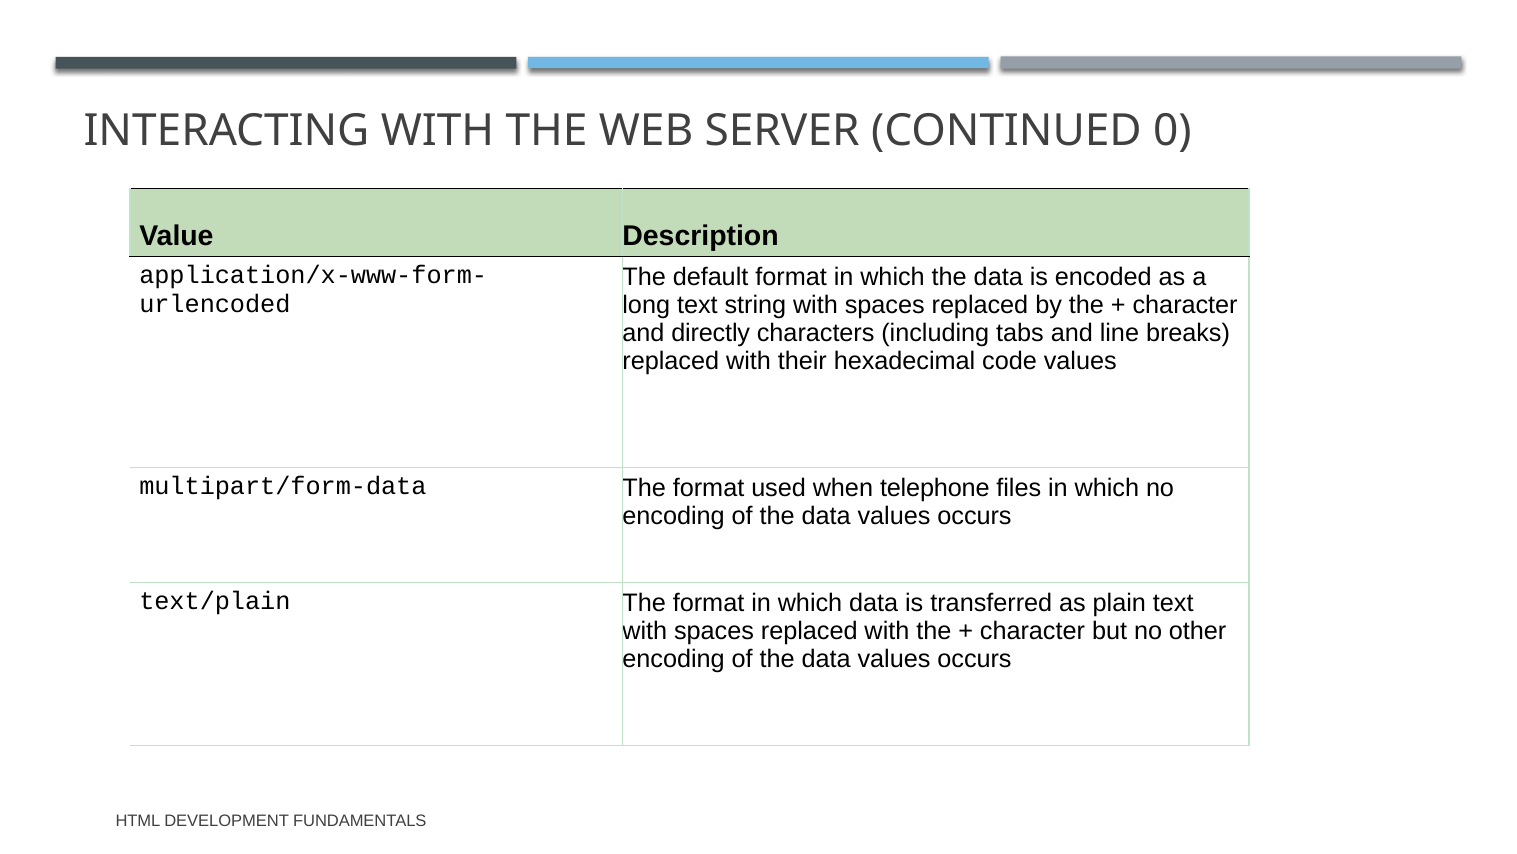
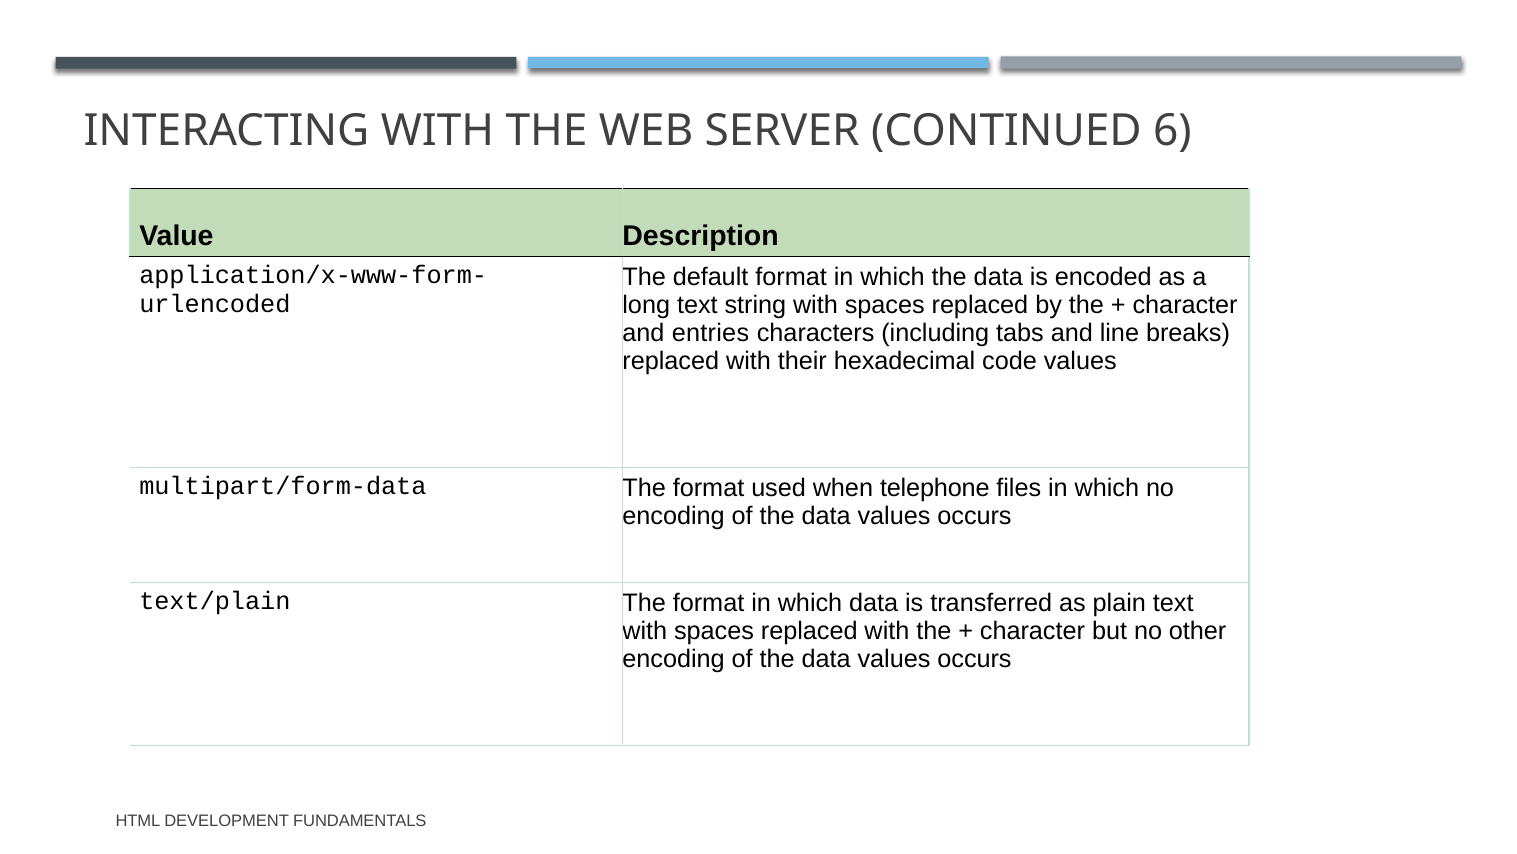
0: 0 -> 6 (1172, 131)
directly: directly -> entries (710, 333)
